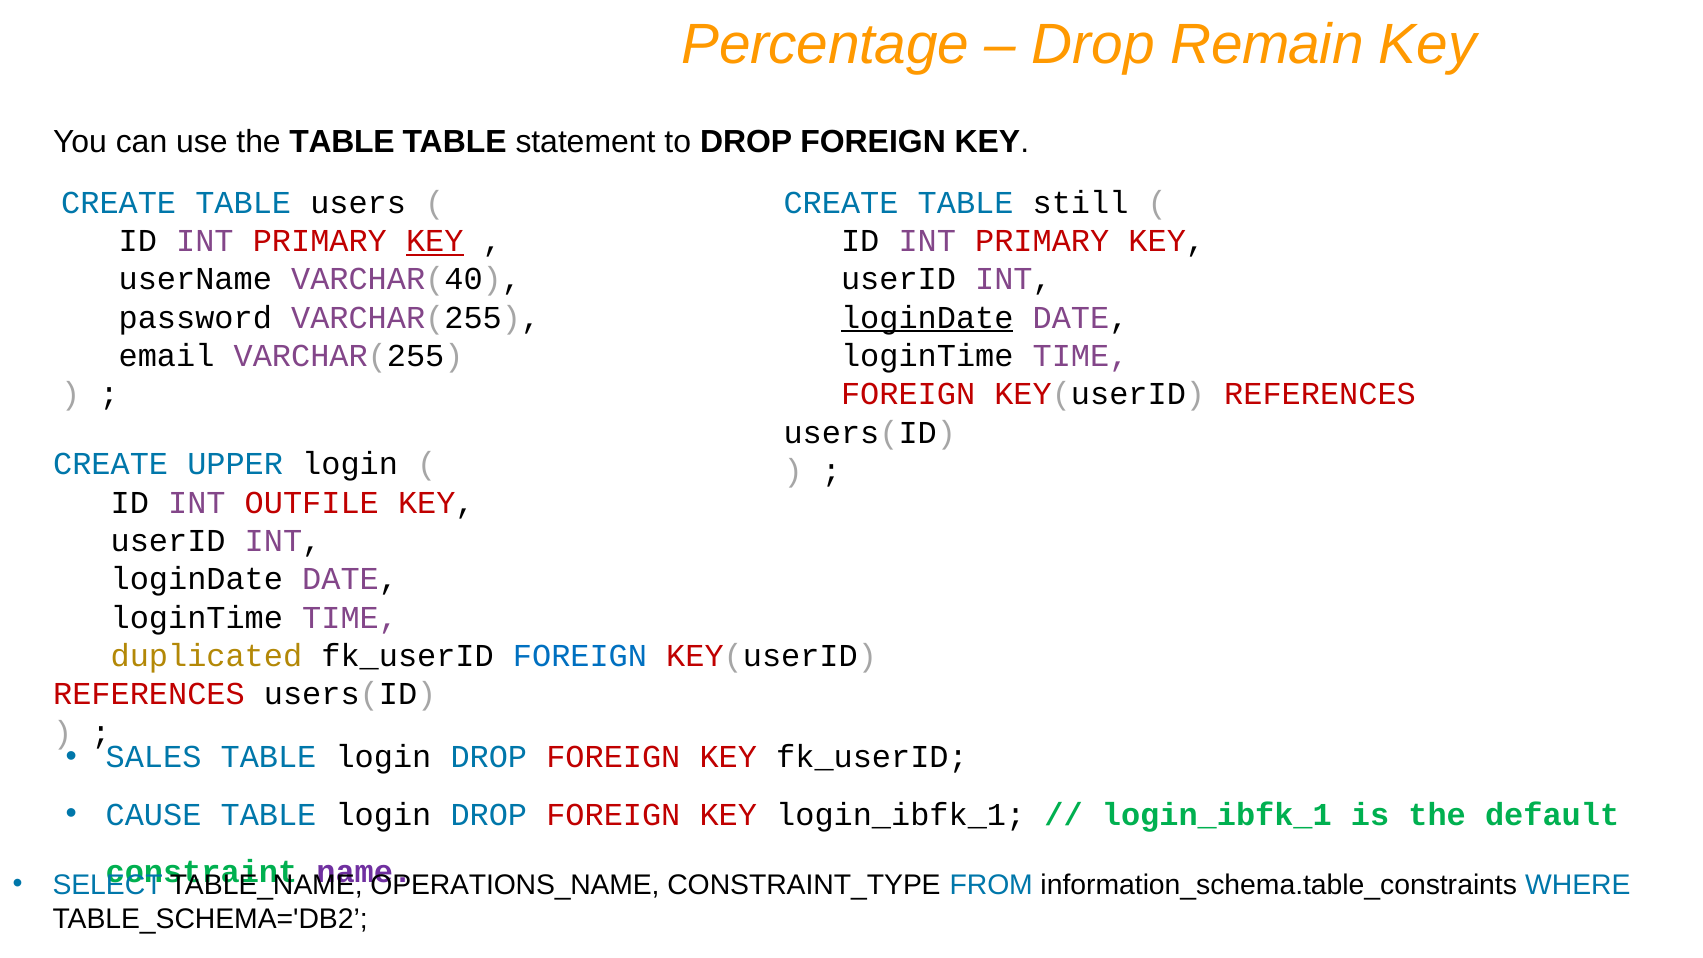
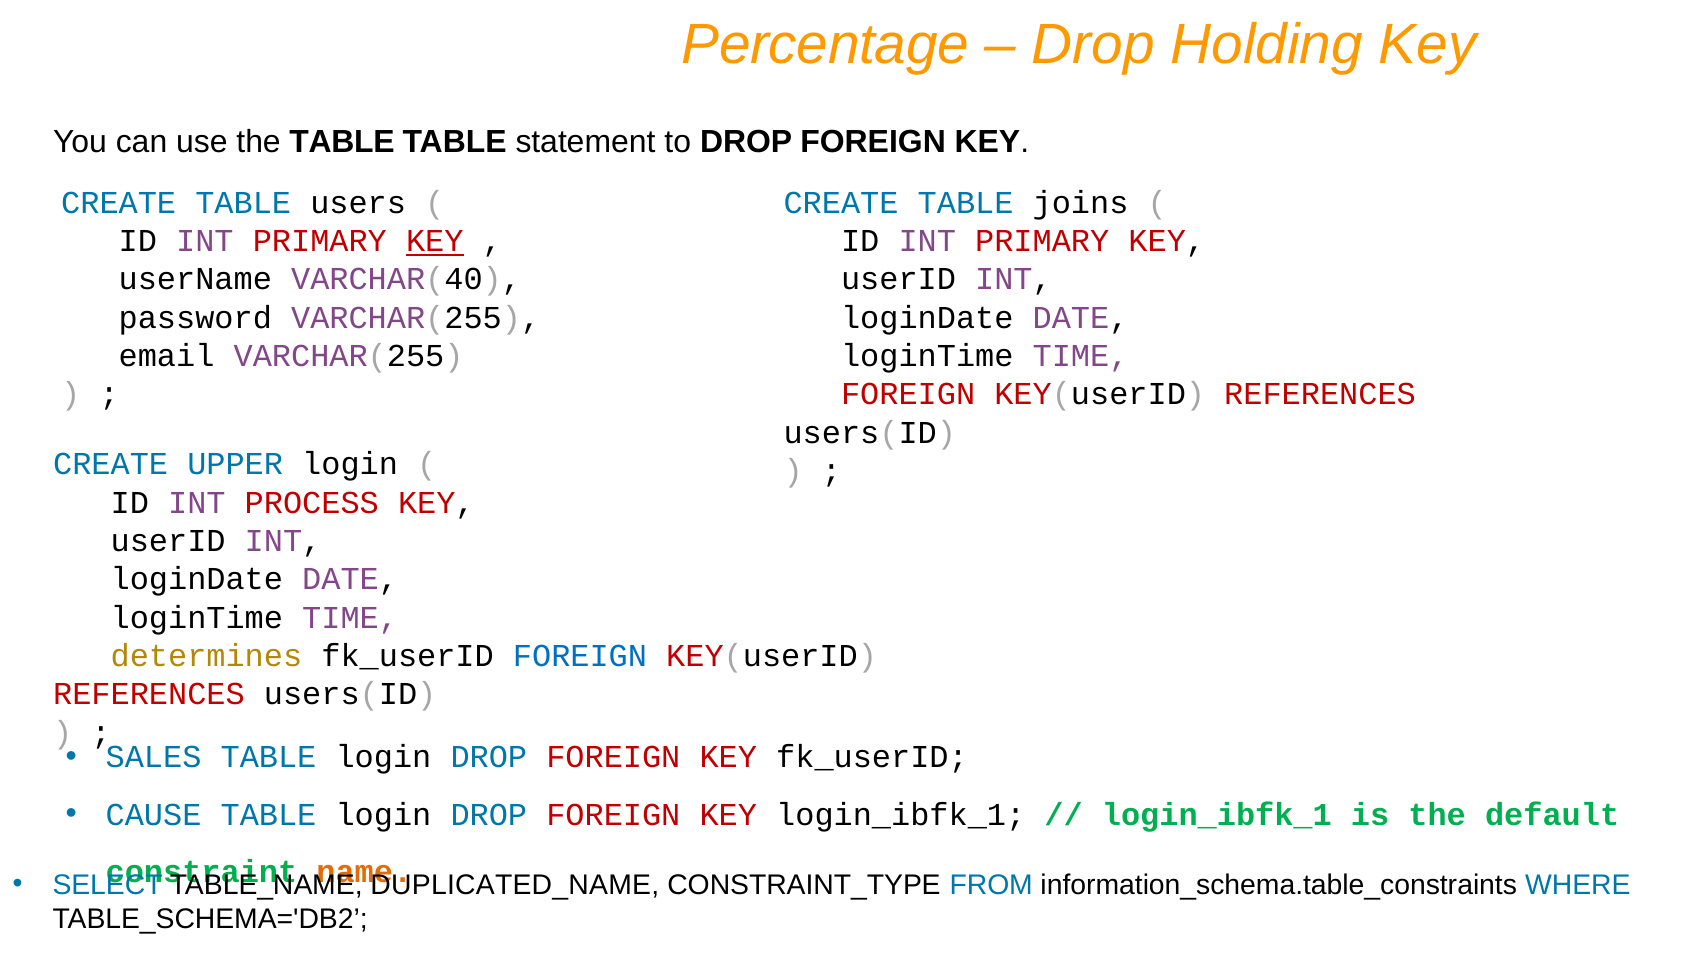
Remain: Remain -> Holding (1267, 44)
still: still -> joins (1081, 203)
loginDate underline: present -> none (927, 318)
OUTFILE: OUTFILE -> PROCESS (312, 503)
duplicated: duplicated -> determines (206, 656)
name colour: purple -> orange (364, 872)
OPERATIONS_NAME: OPERATIONS_NAME -> DUPLICATED_NAME (515, 885)
